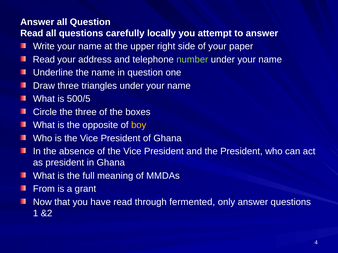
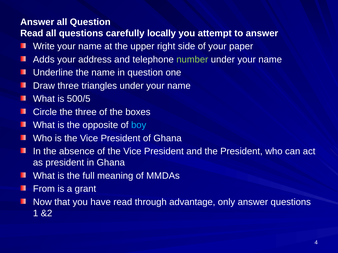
Read: Read -> Adds (44, 60)
boy colour: yellow -> light blue (139, 125)
fermented: fermented -> advantage (192, 202)
